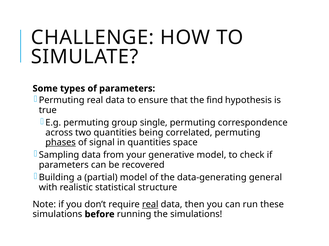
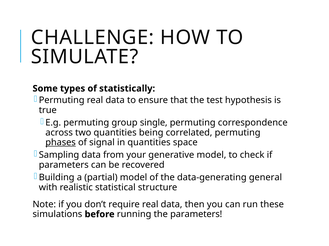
of parameters: parameters -> statistically (127, 89)
find: find -> test (215, 101)
real underline: present -> none (150, 205)
the simulations: simulations -> parameters (196, 215)
